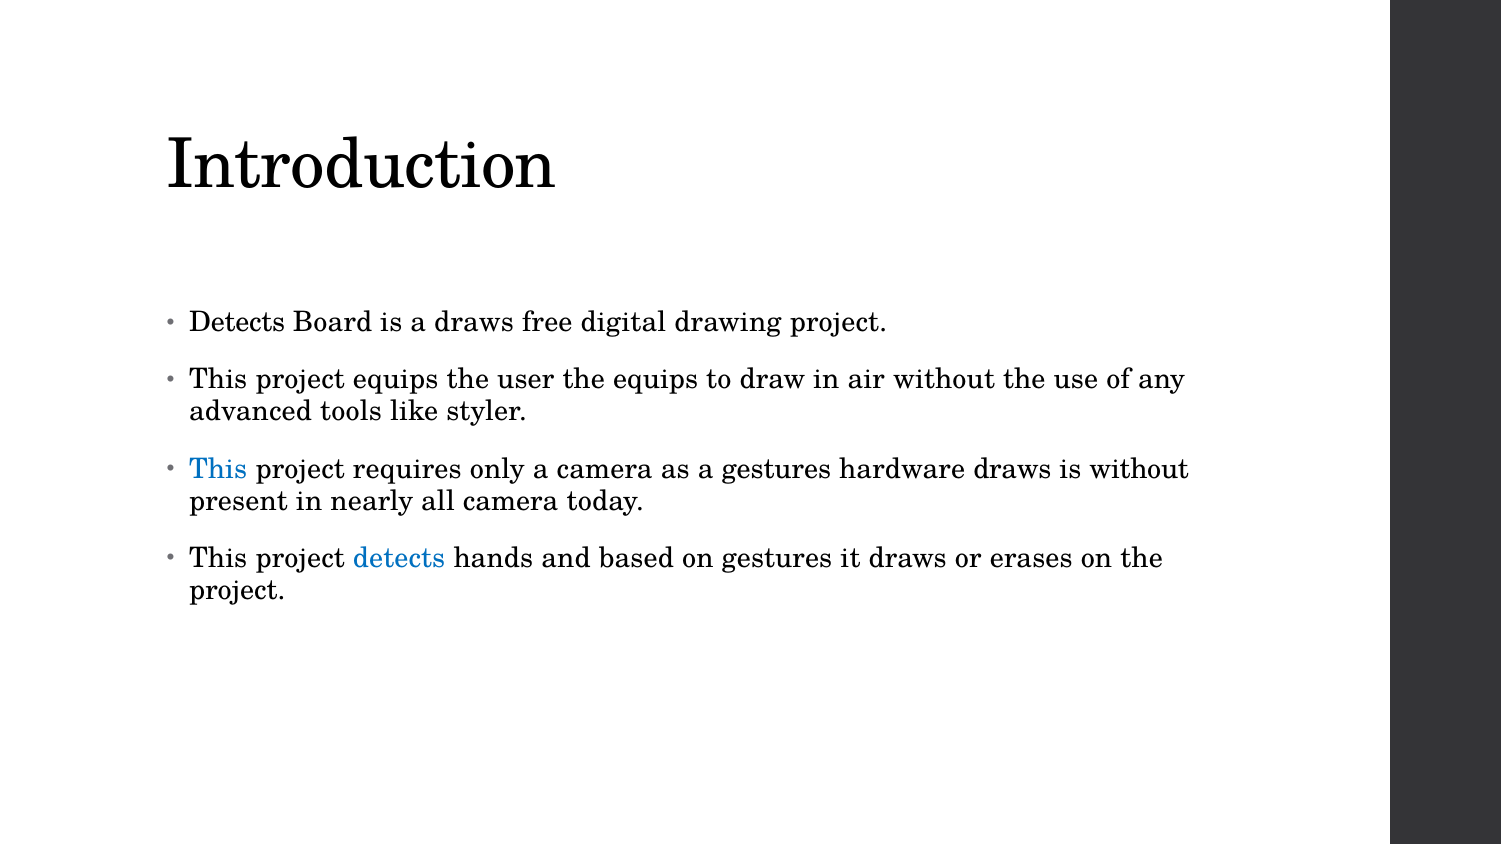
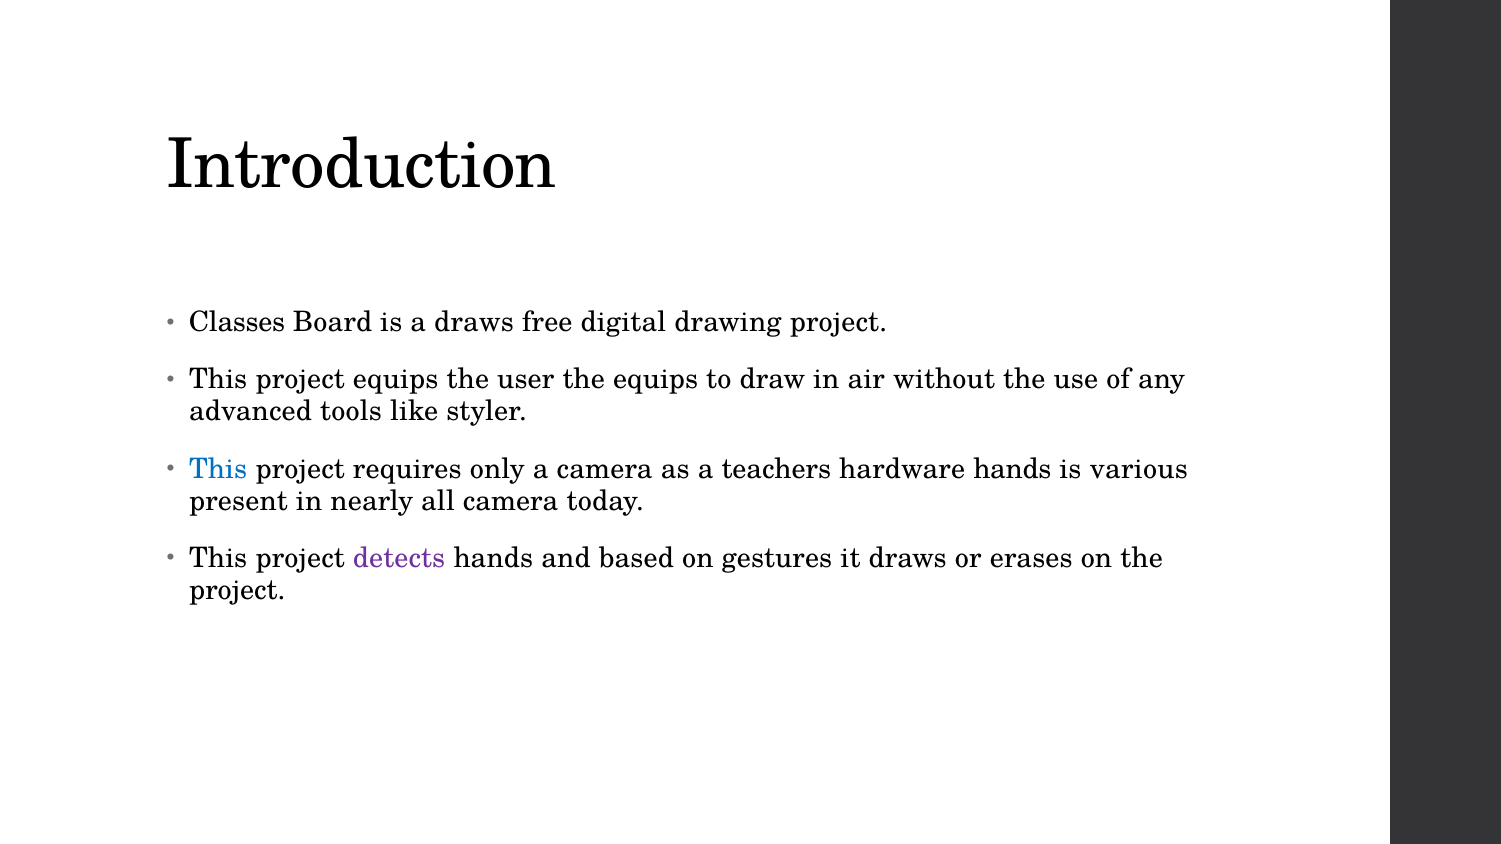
Detects: Detects -> Classes (237, 323)
a gestures: gestures -> teachers (776, 469)
hardware draws: draws -> hands (1012, 469)
is without: without -> various (1139, 469)
detects colour: blue -> purple (399, 558)
